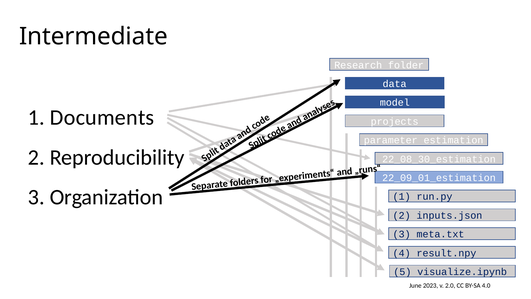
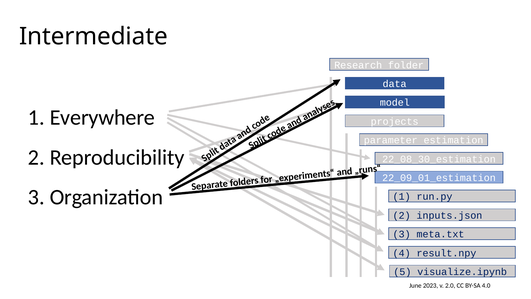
Documents: Documents -> Everywhere (102, 117)
